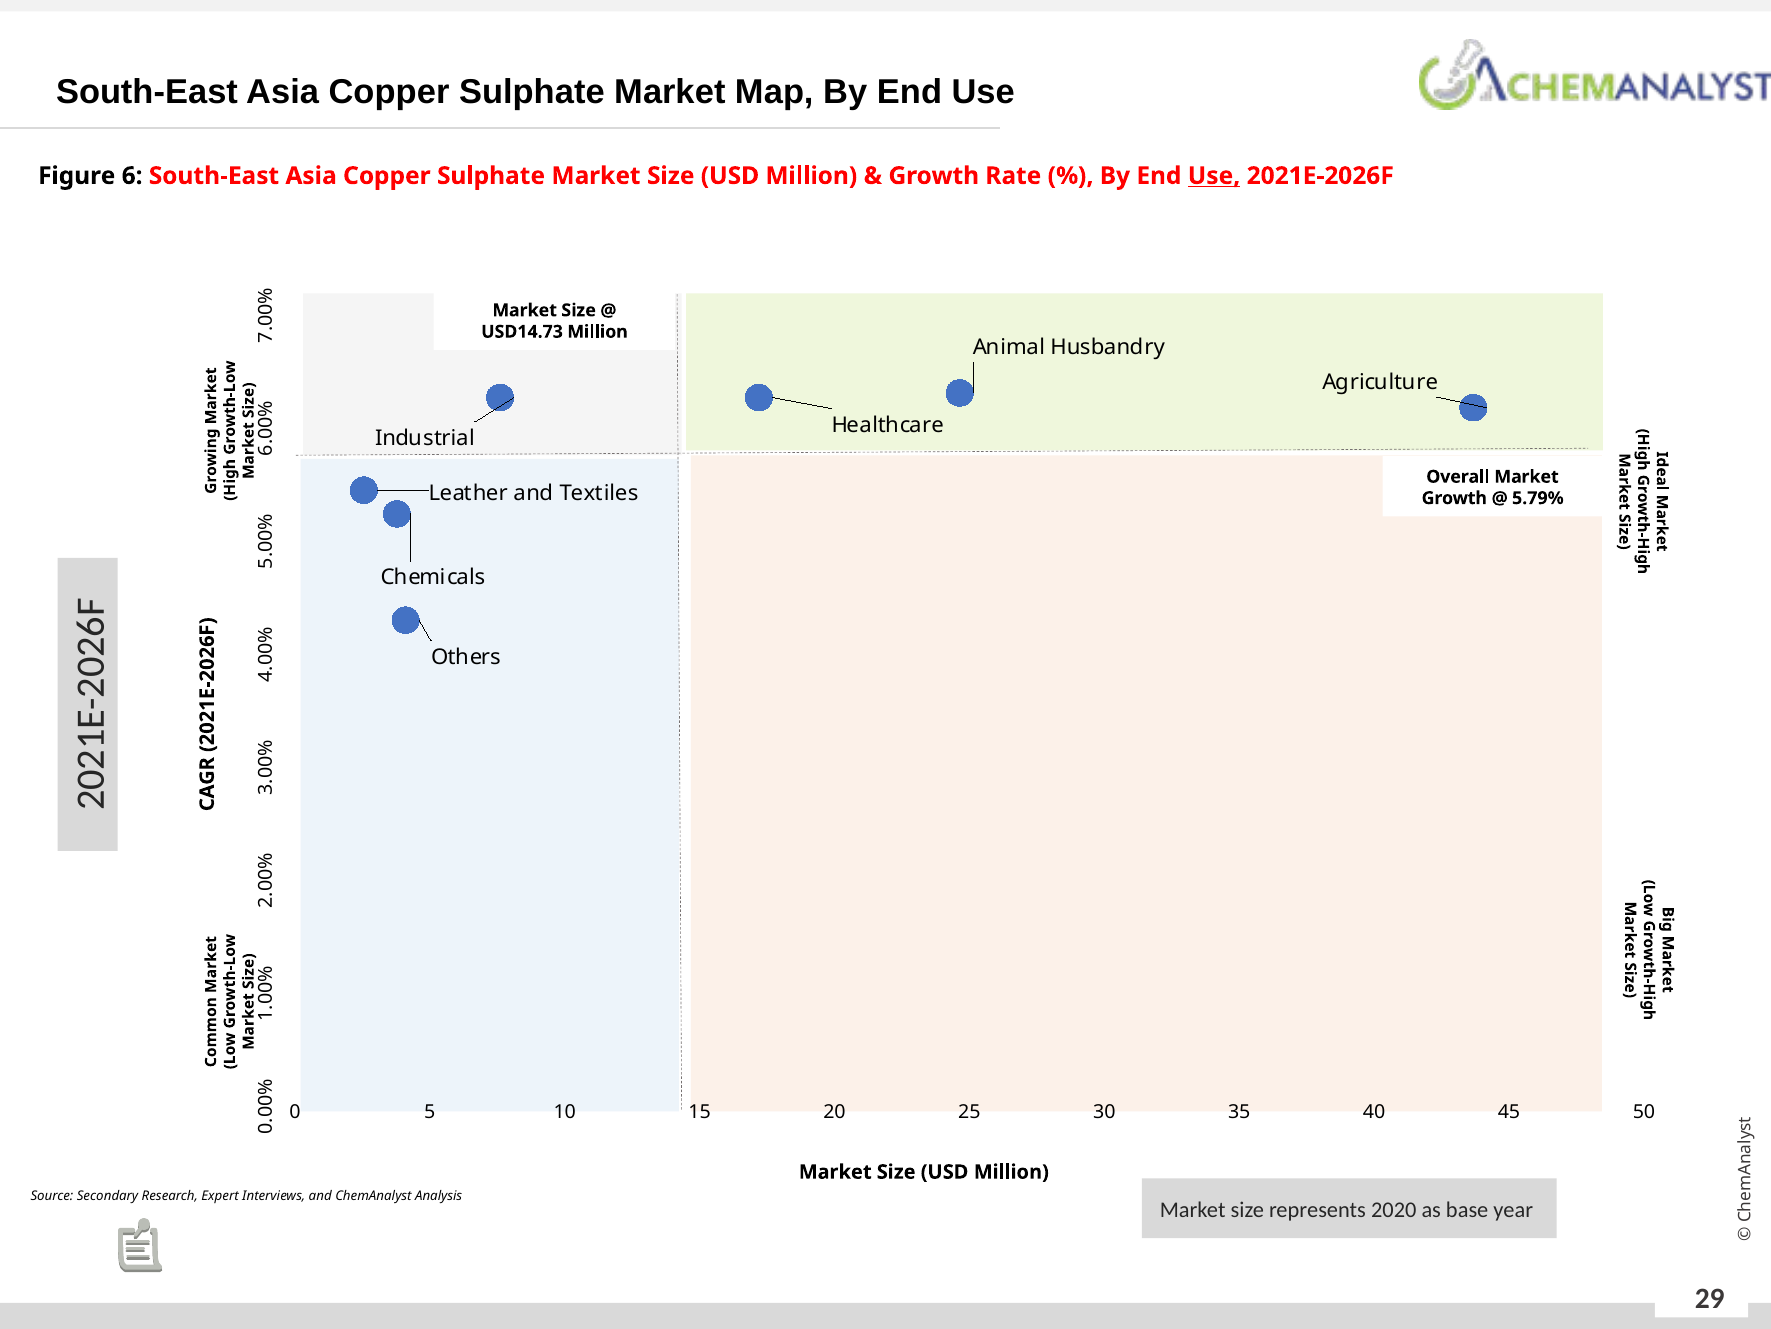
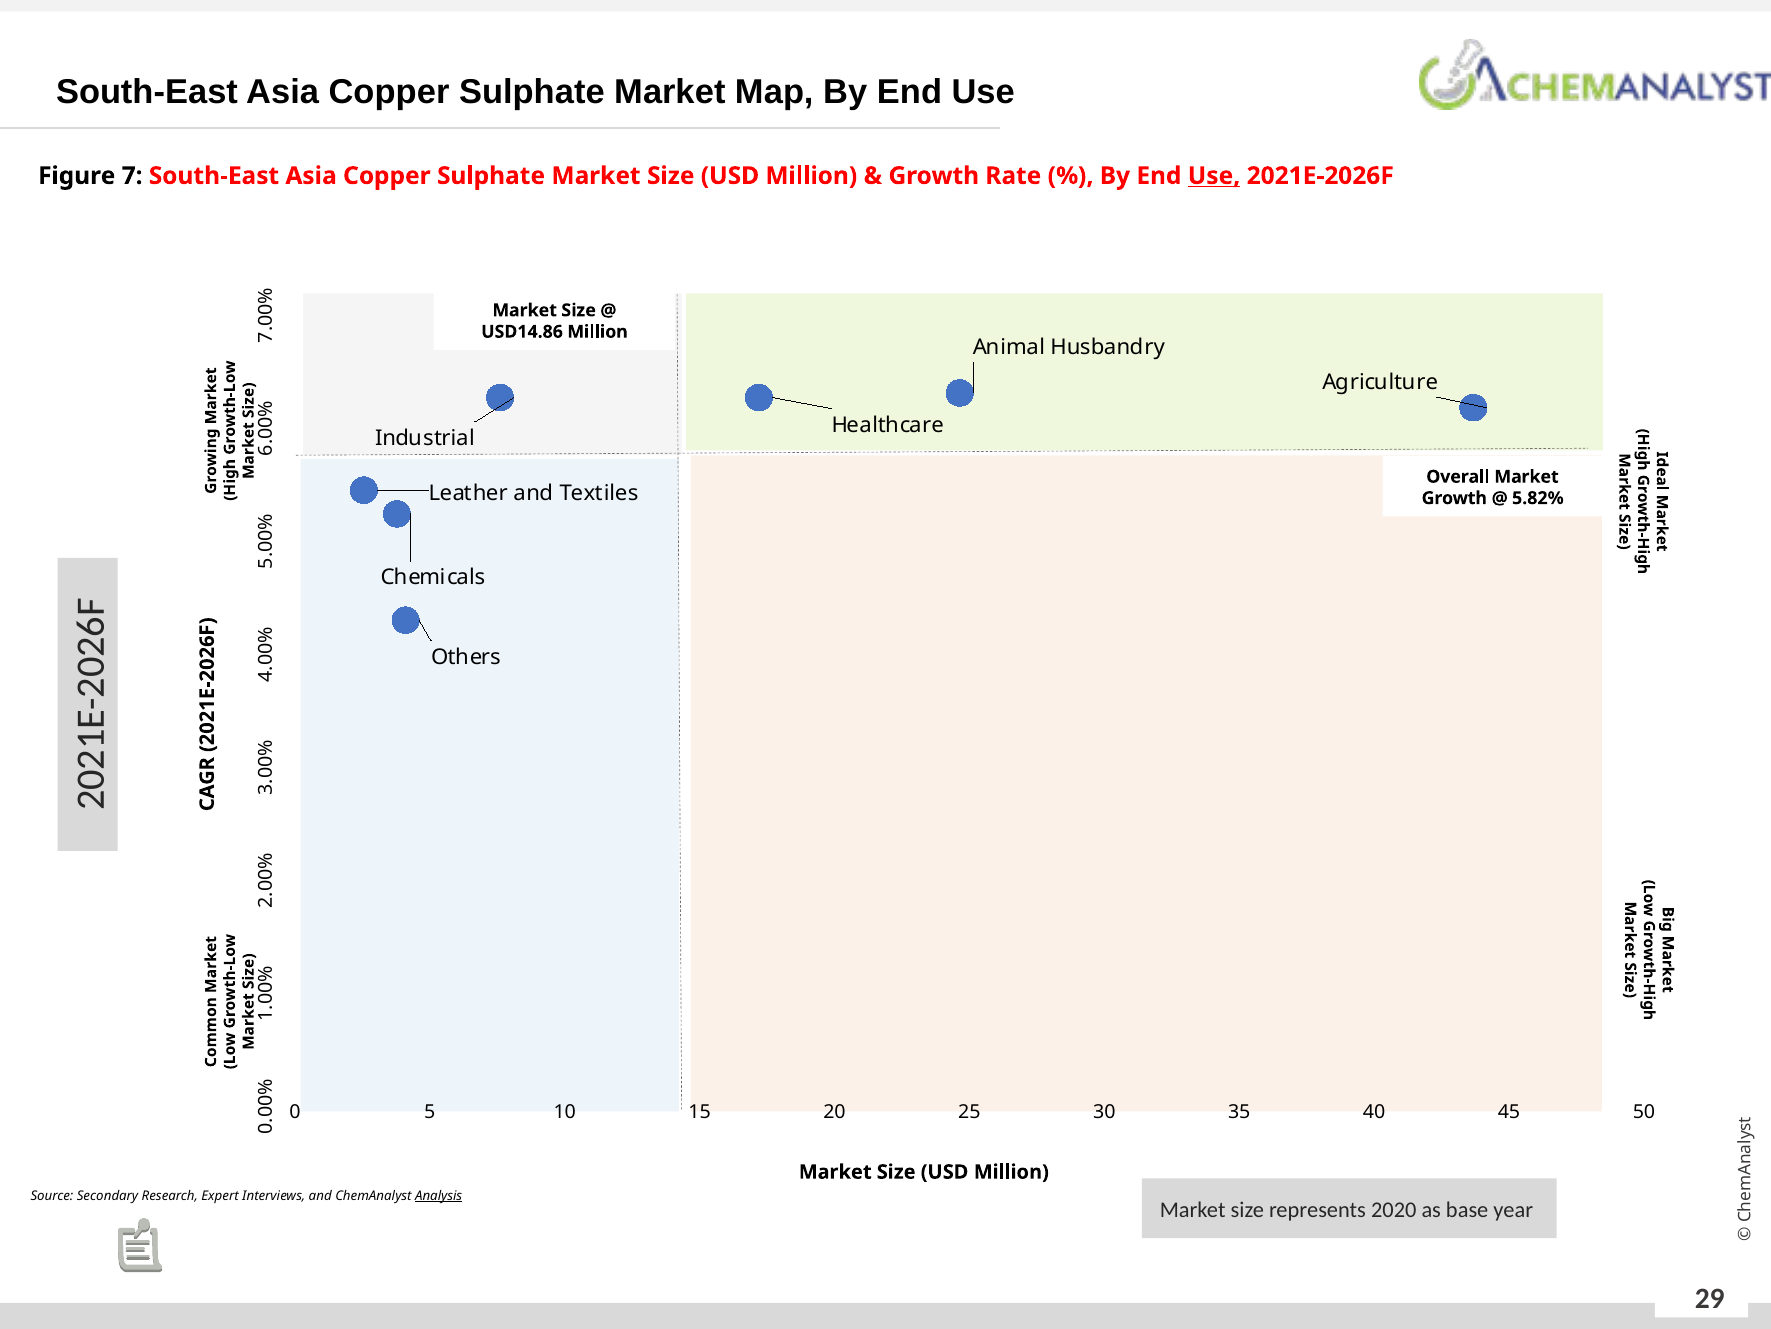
Figure 6: 6 -> 7 (132, 176)
USD14.73: USD14.73 -> USD14.86 (522, 332)
5.79%: 5.79% -> 5.82% (1538, 498)
Analysis underline: none -> present (439, 1195)
